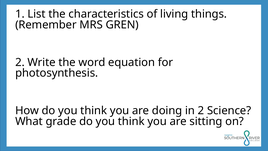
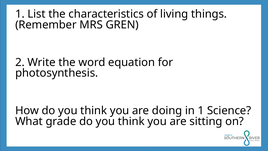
in 2: 2 -> 1 (201, 110)
